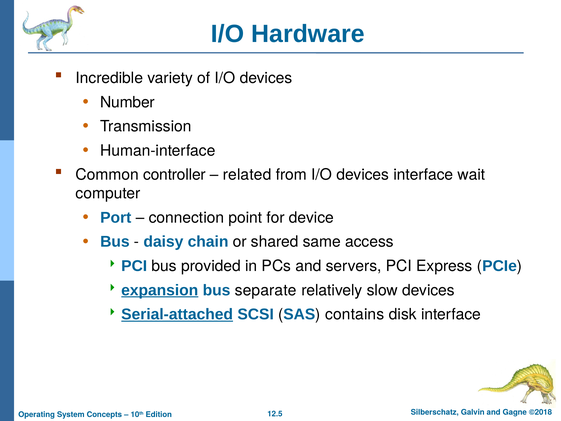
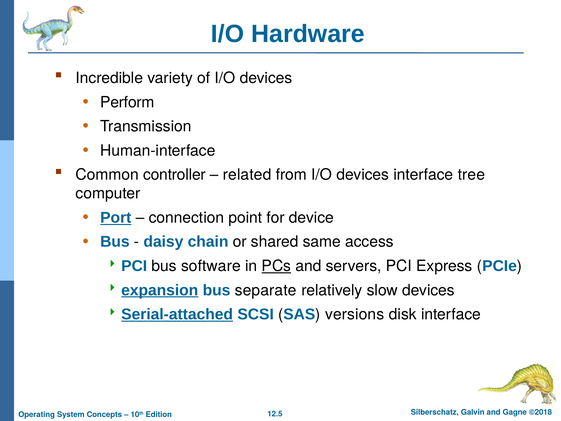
Number: Number -> Perform (127, 102)
wait: wait -> tree (471, 175)
Port underline: none -> present (116, 218)
provided: provided -> software (211, 266)
PCs underline: none -> present (276, 266)
contains: contains -> versions (355, 314)
